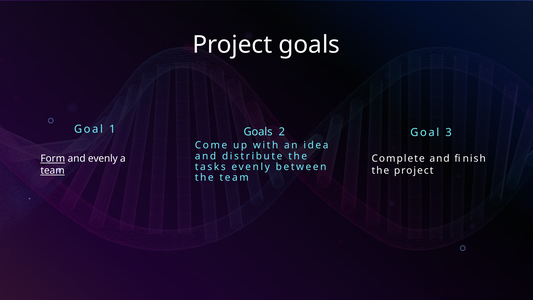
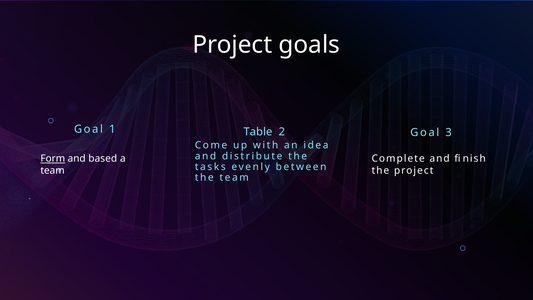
1 Goals: Goals -> Table (258, 132)
and evenly: evenly -> based (103, 159)
team underline: present -> none (53, 171)
